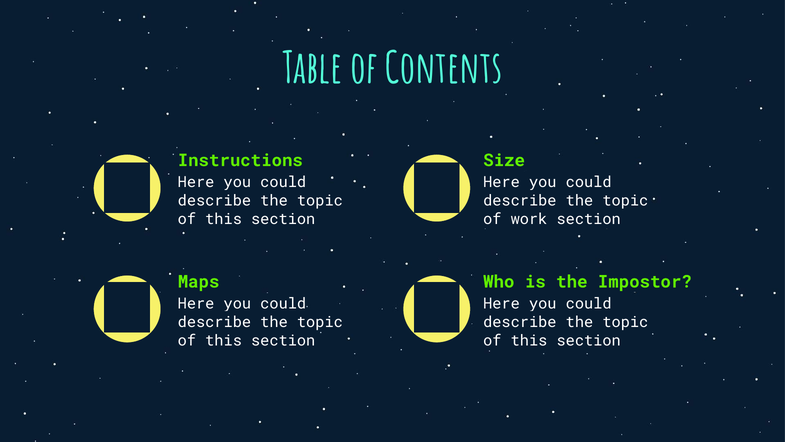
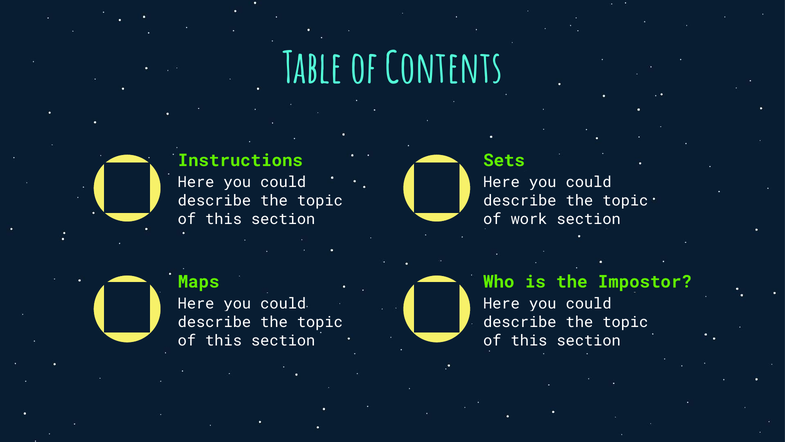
Size: Size -> Sets (504, 160)
